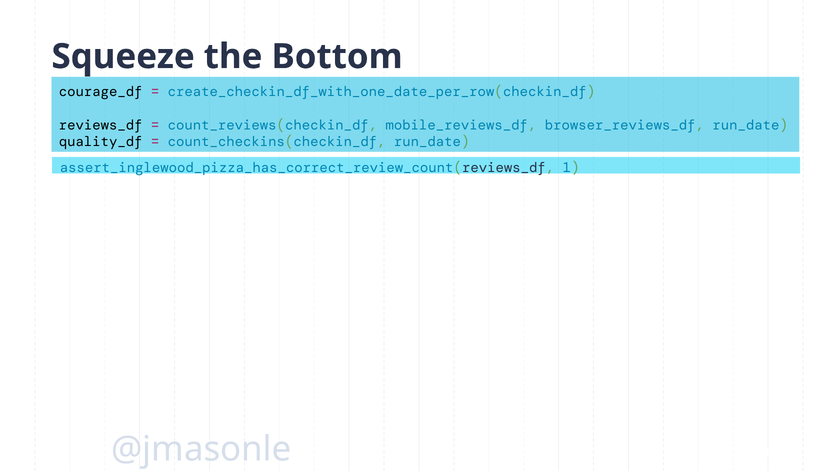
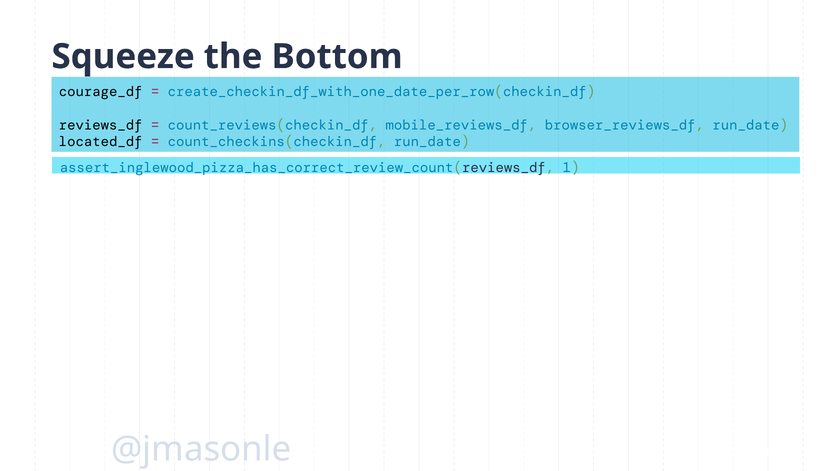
quality_df: quality_df -> located_df (101, 142)
